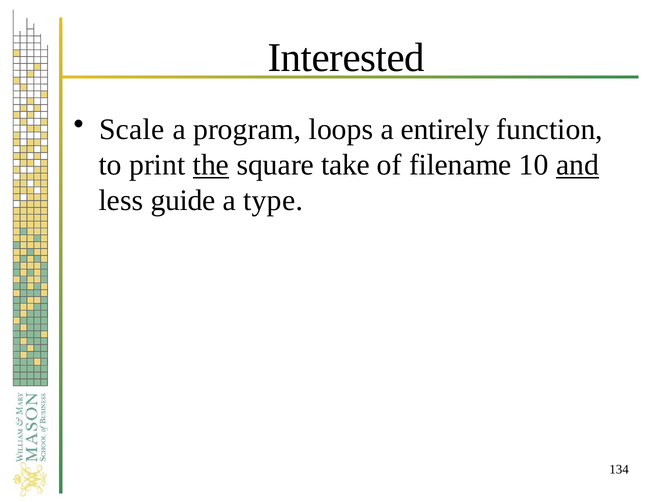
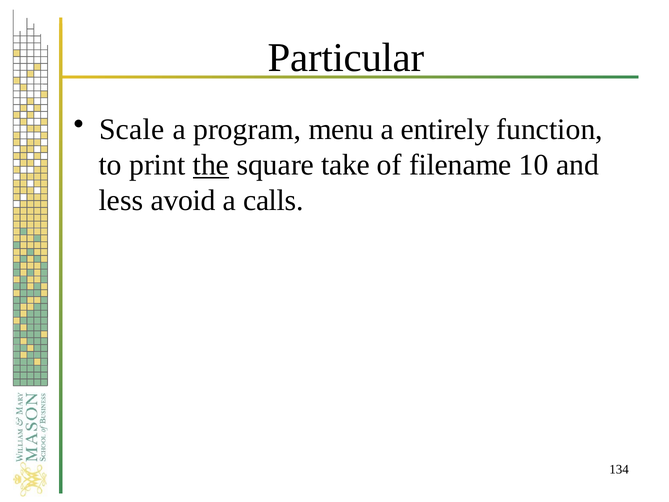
Interested: Interested -> Particular (346, 57)
loops: loops -> menu (341, 129)
and underline: present -> none (578, 165)
guide: guide -> avoid (183, 201)
type: type -> calls (273, 201)
